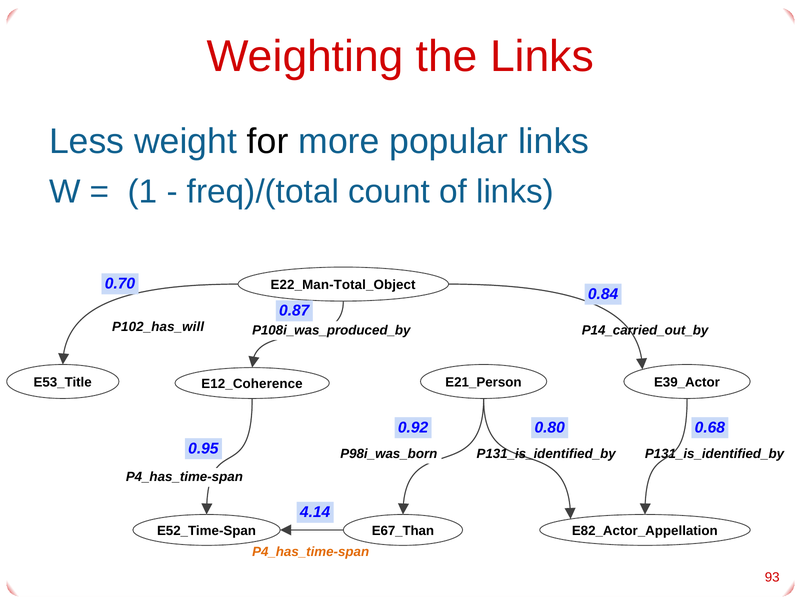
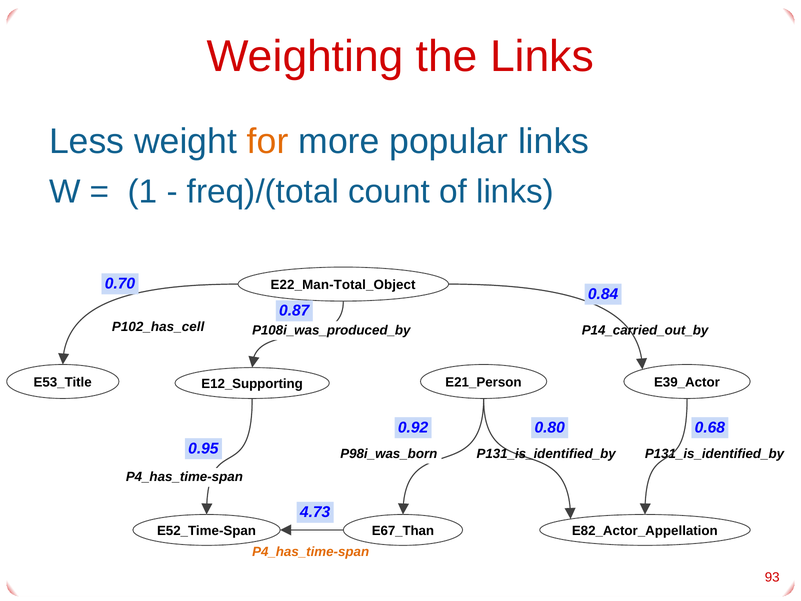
for colour: black -> orange (268, 141)
P102_has_will: P102_has_will -> P102_has_cell (158, 327)
E12_Coherence: E12_Coherence -> E12_Supporting (252, 384)
4.14: 4.14 -> 4.73 (315, 512)
